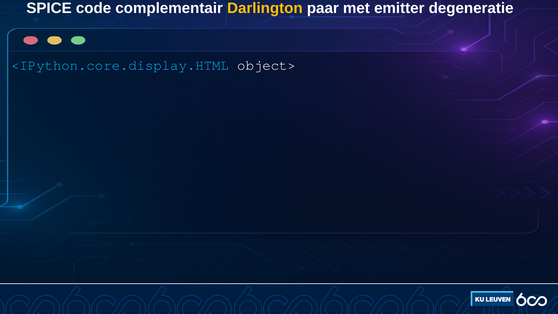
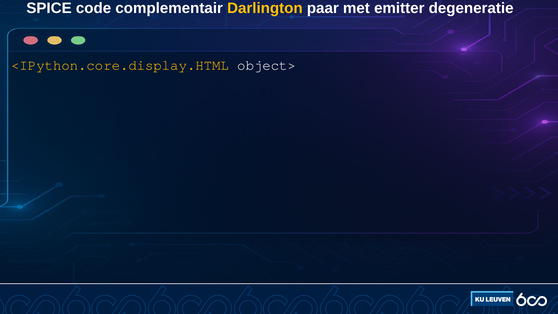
<IPython.core.display.HTML colour: light blue -> yellow (120, 65)
